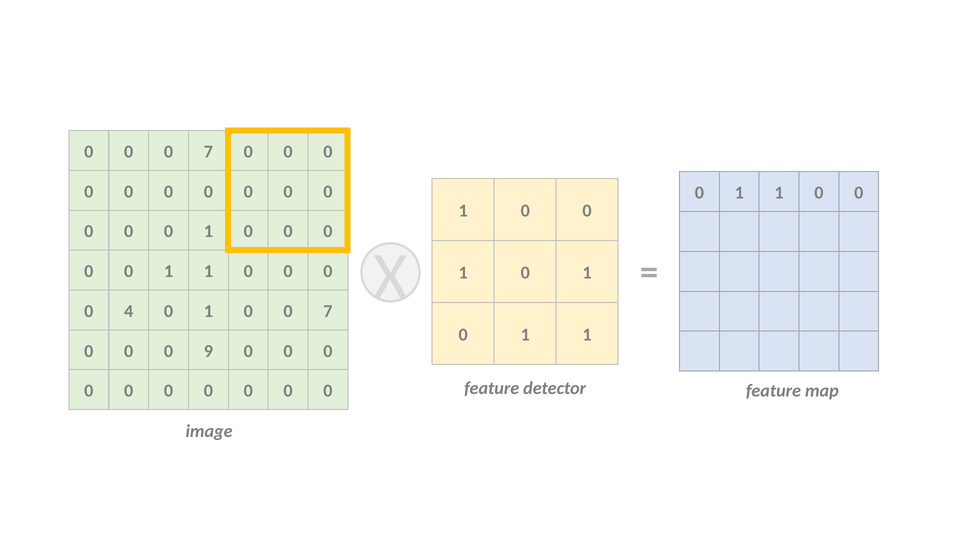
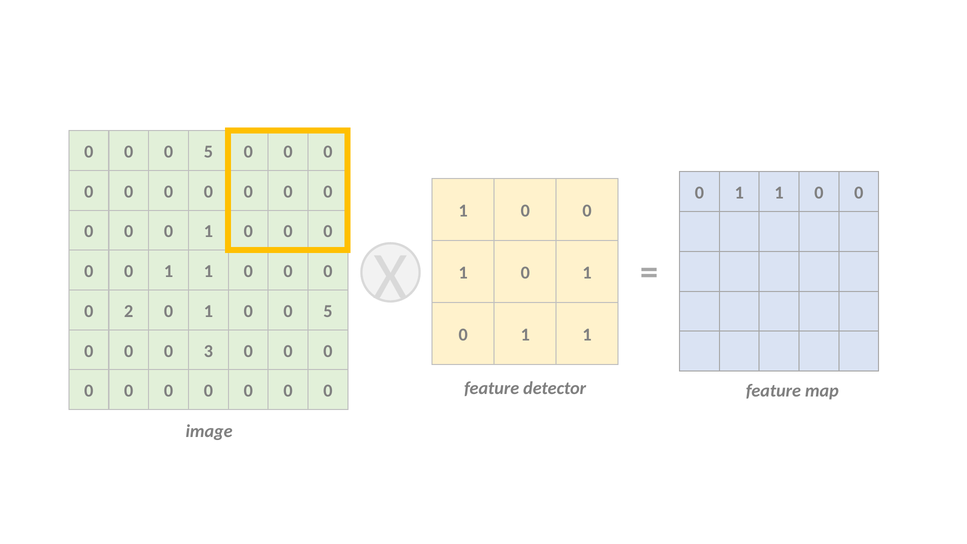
0 0 0 7: 7 -> 5 (208, 152)
4: 4 -> 2 (129, 311)
1 0 0 7: 7 -> 5 (328, 311)
9: 9 -> 3 (208, 351)
